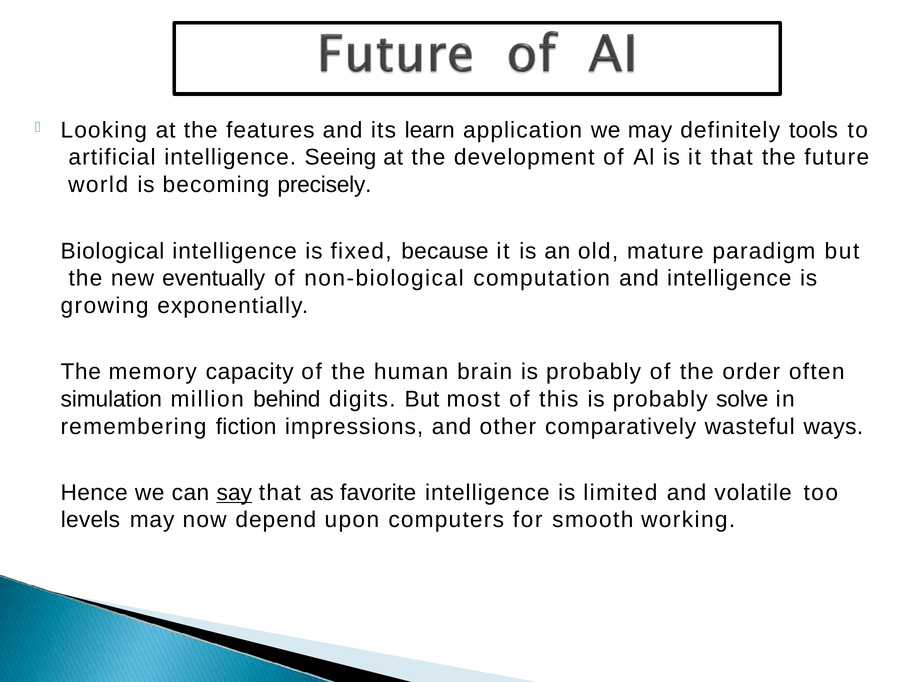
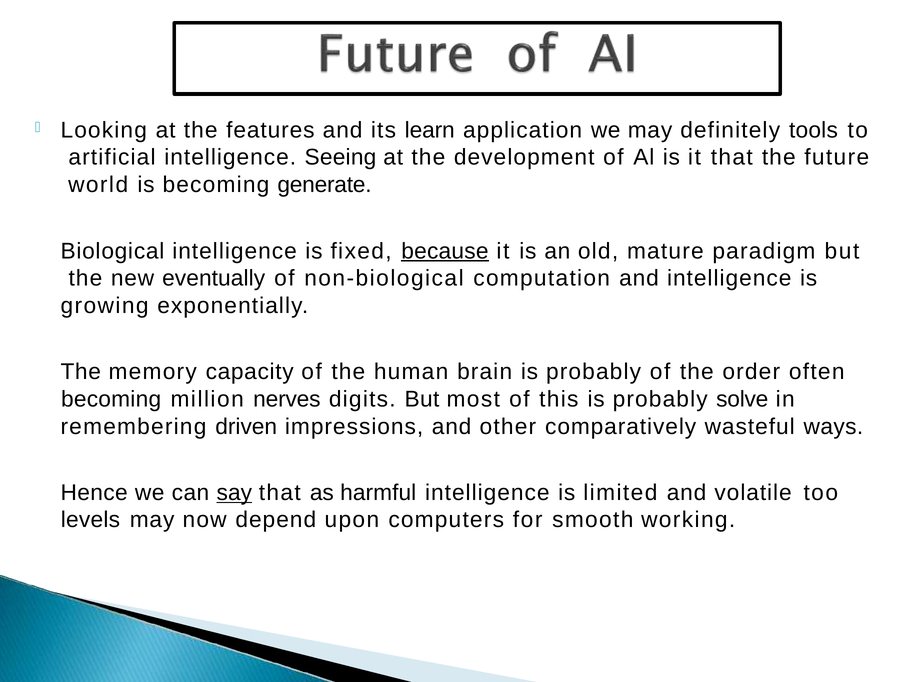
precisely: precisely -> generate (324, 185)
because underline: none -> present (445, 251)
simulation: simulation -> becoming (111, 399)
behind: behind -> nerves (287, 399)
fiction: fiction -> driven (246, 426)
favorite: favorite -> harmful (378, 493)
